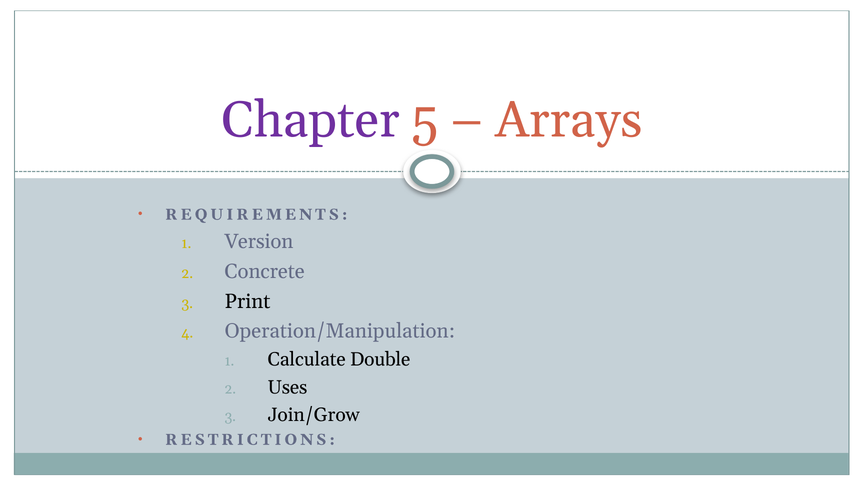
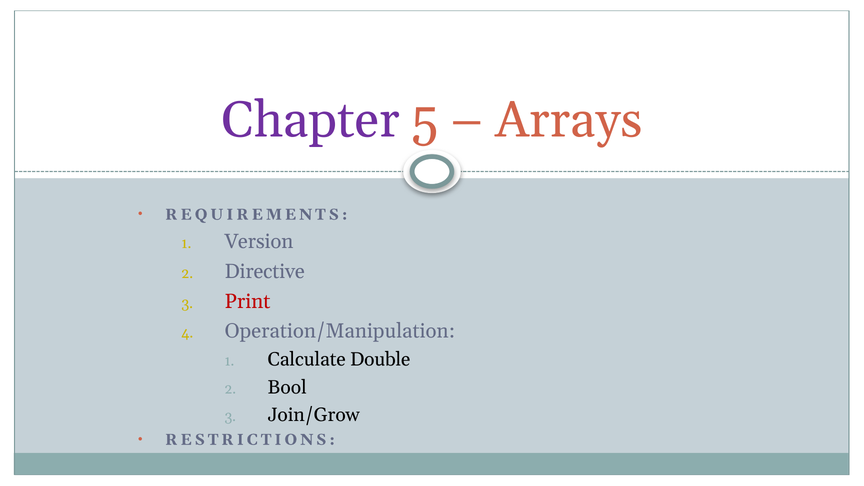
Concrete: Concrete -> Directive (265, 272)
Print colour: black -> red (247, 301)
Uses: Uses -> Bool (287, 387)
